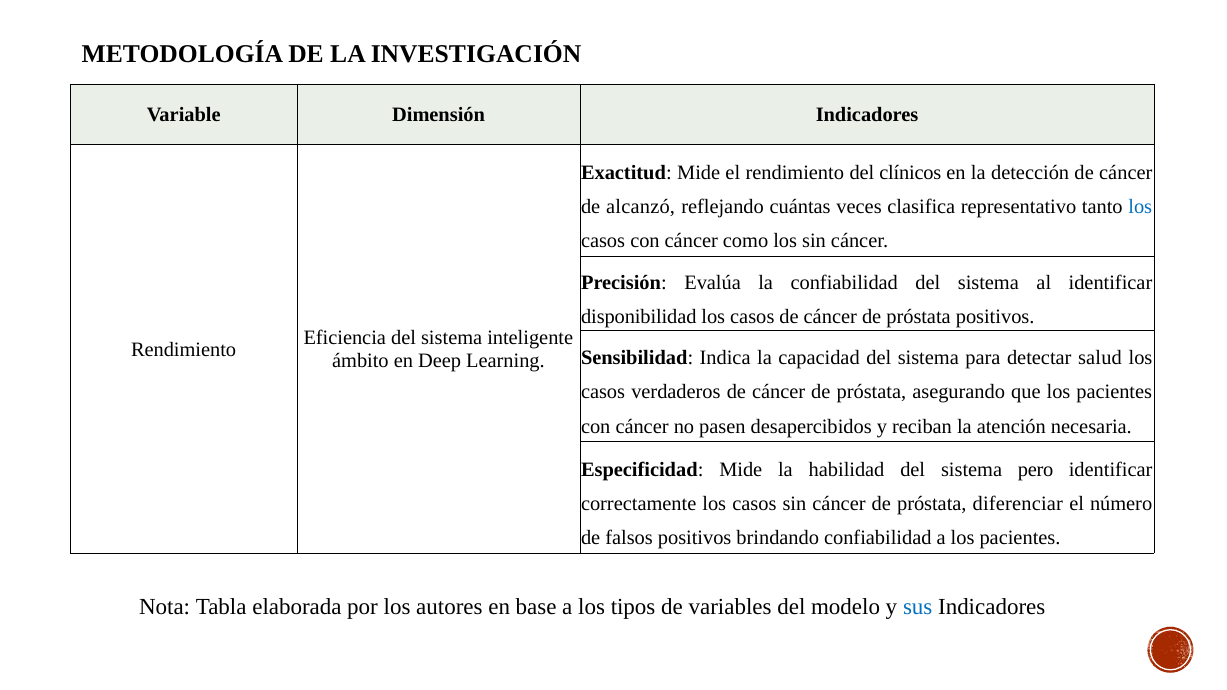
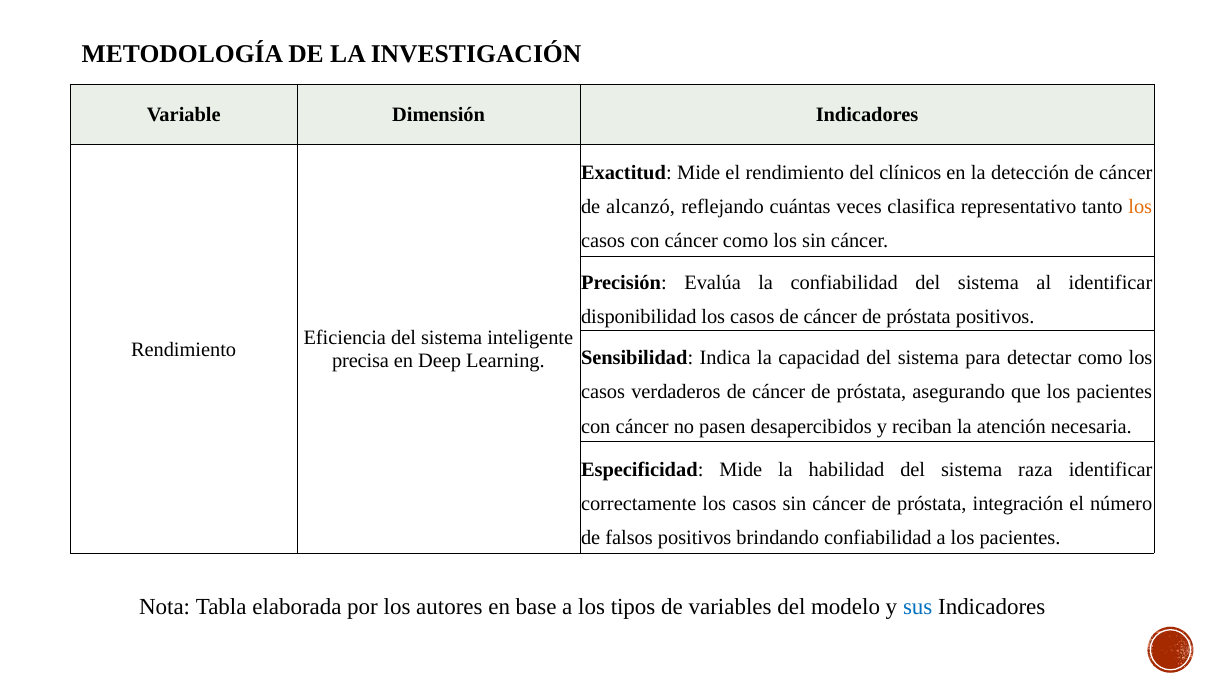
los colour: blue -> orange (1140, 207)
detectar salud: salud -> como (1100, 358)
ámbito: ámbito -> precisa (361, 361)
pero: pero -> raza (1035, 470)
diferenciar: diferenciar -> integración (1018, 504)
